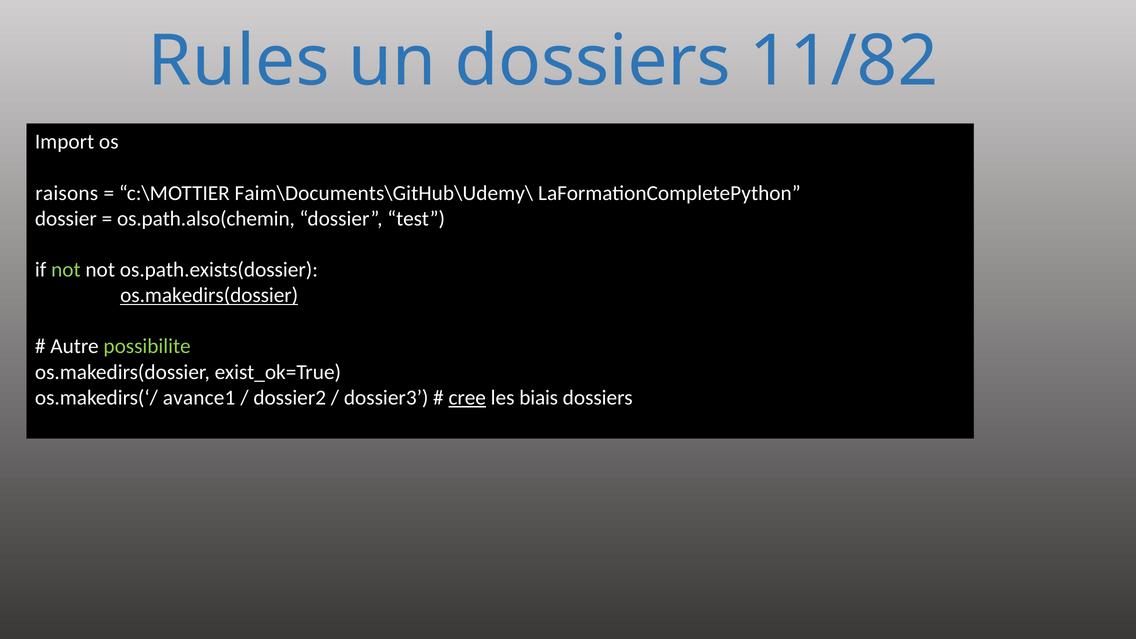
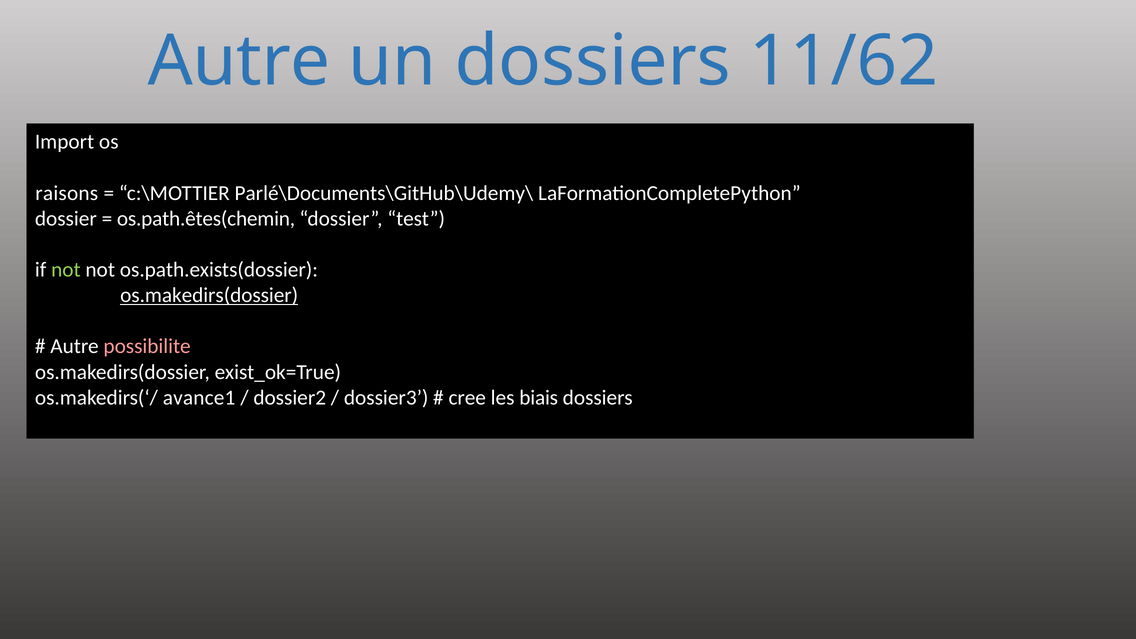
Rules: Rules -> Autre (239, 61)
11/82: 11/82 -> 11/62 (844, 61)
Faim\Documents\GitHub\Udemy\: Faim\Documents\GitHub\Udemy\ -> Parlé\Documents\GitHub\Udemy\ (384, 193)
os.path.also(chemin: os.path.also(chemin -> os.path.êtes(chemin (206, 219)
possibilite colour: light green -> pink (147, 346)
cree underline: present -> none (467, 398)
